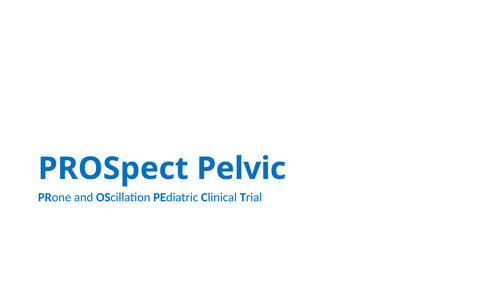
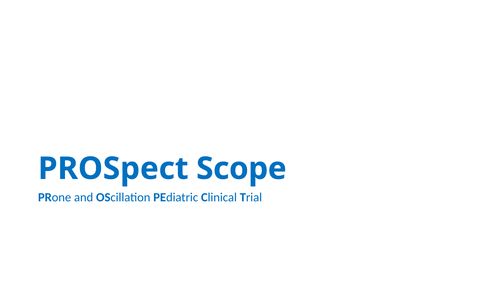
Pelvic: Pelvic -> Scope (241, 169)
